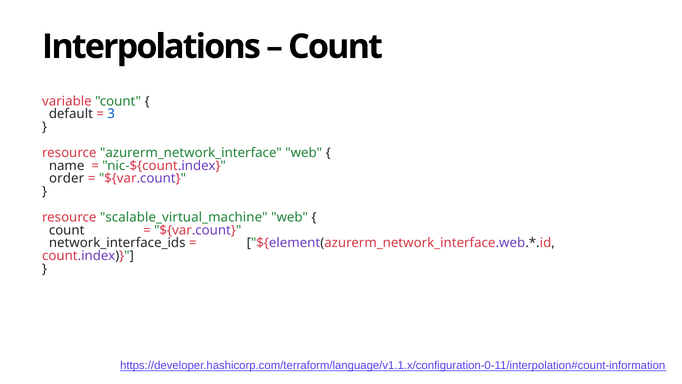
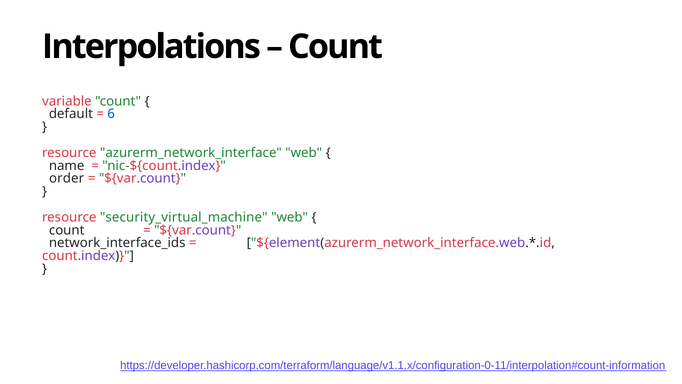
3: 3 -> 6 (111, 114)
scalable_virtual_machine: scalable_virtual_machine -> security_virtual_machine (184, 217)
